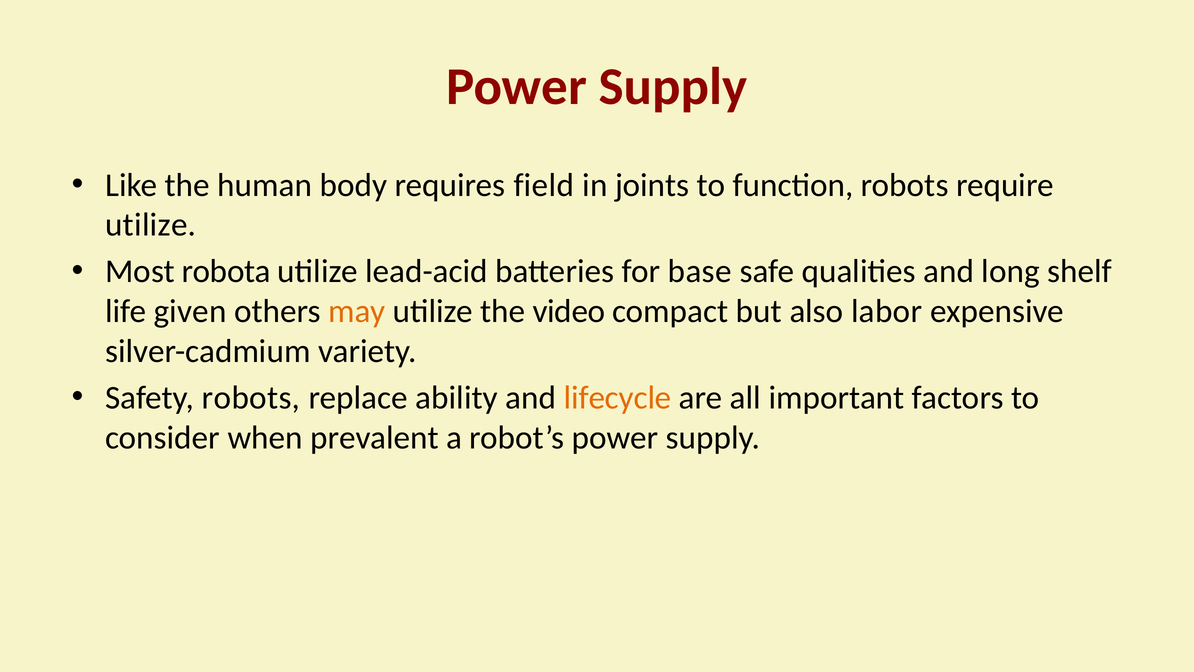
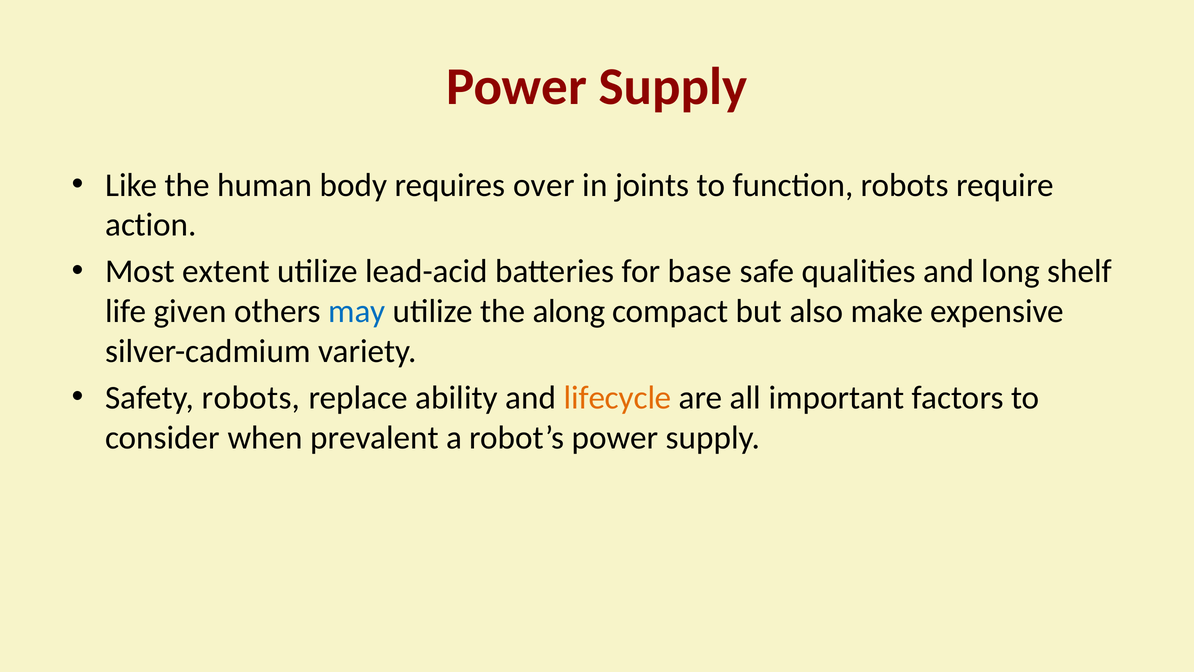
field: field -> over (544, 185)
utilize: utilize -> action (151, 225)
robota: robota -> extent (226, 271)
may colour: orange -> blue (357, 311)
video: video -> along (569, 311)
labor: labor -> make (887, 311)
